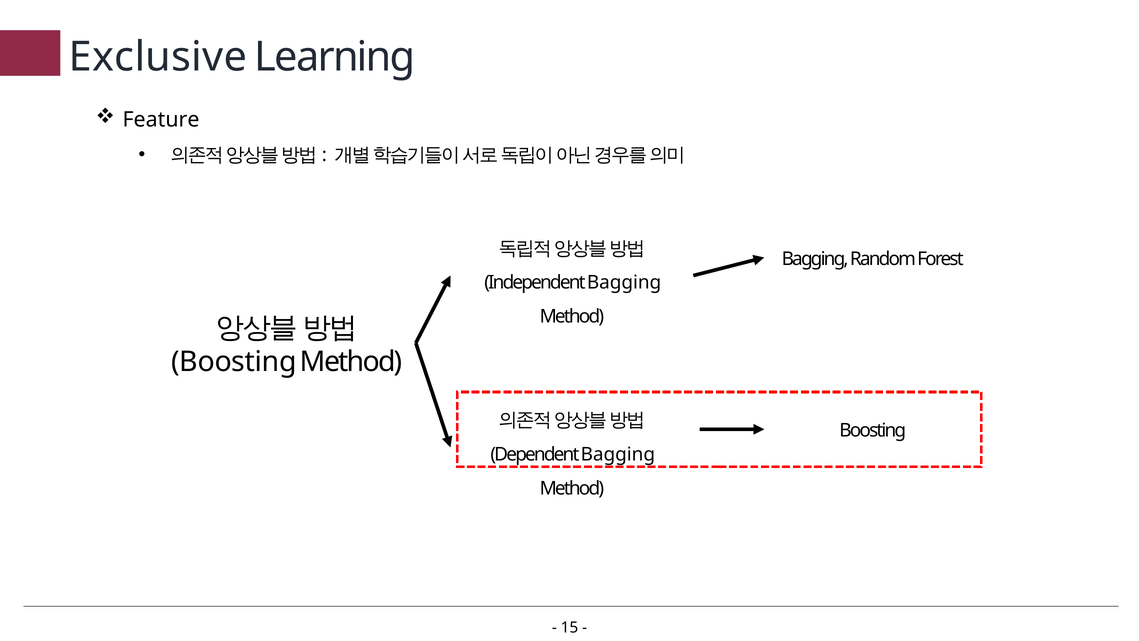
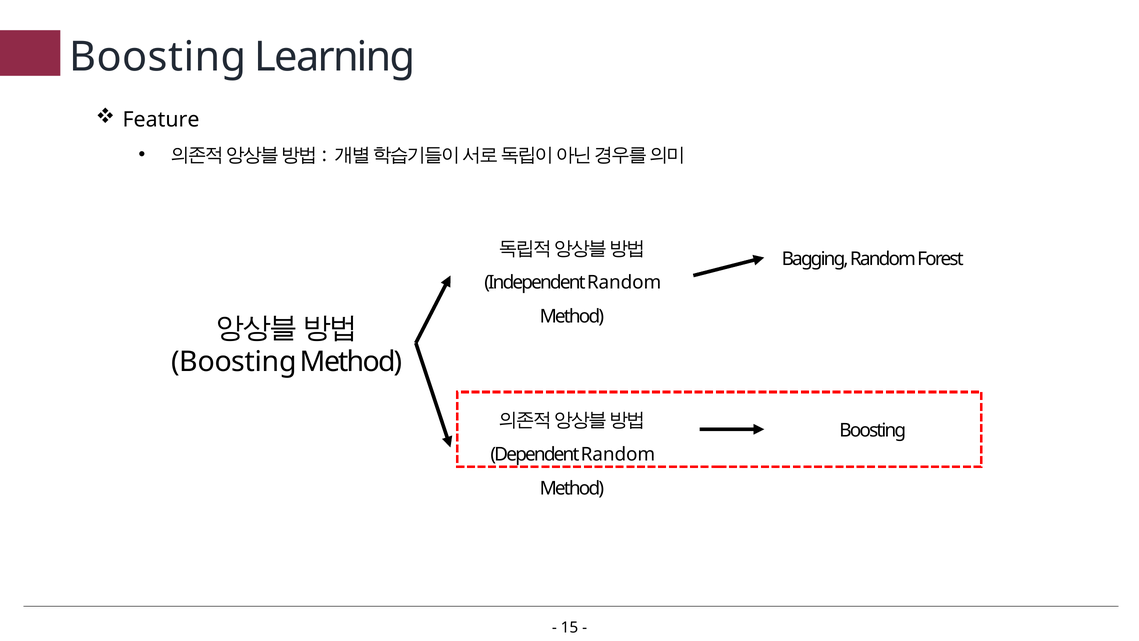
Exclusive: Exclusive -> Boosting (158, 57)
Independent Bagging: Bagging -> Random (624, 282)
Dependent Bagging: Bagging -> Random (618, 454)
